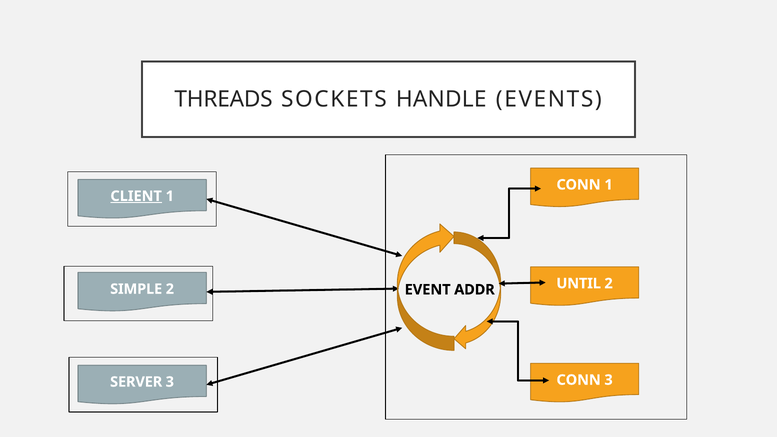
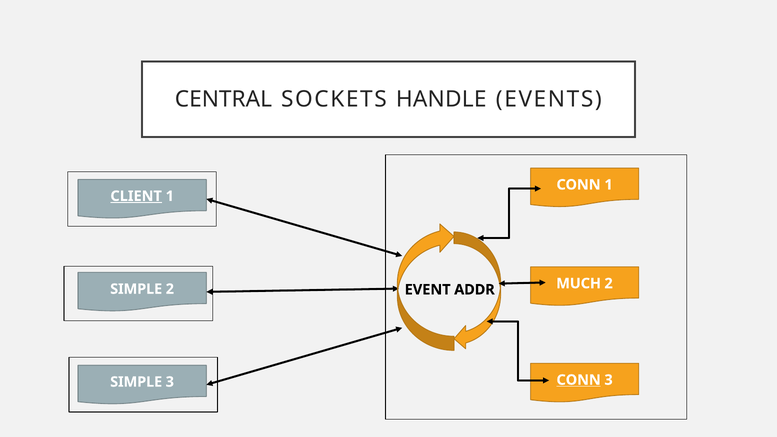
THREADS: THREADS -> CENTRAL (223, 99)
UNTIL: UNTIL -> MUCH (579, 283)
CONN underline: none -> present (579, 380)
SERVER: SERVER -> SIMPLE (136, 382)
